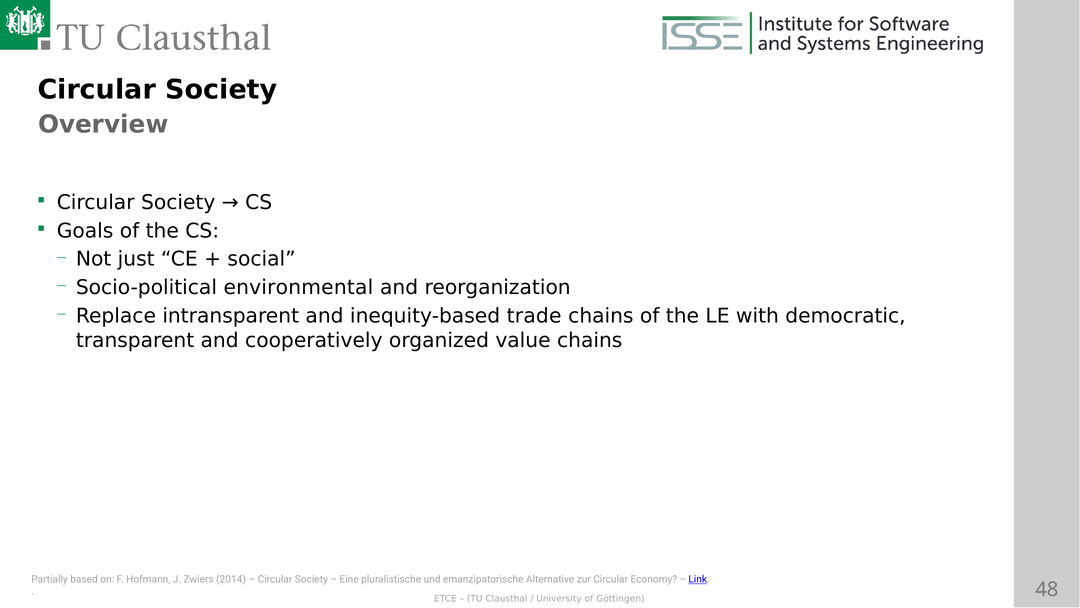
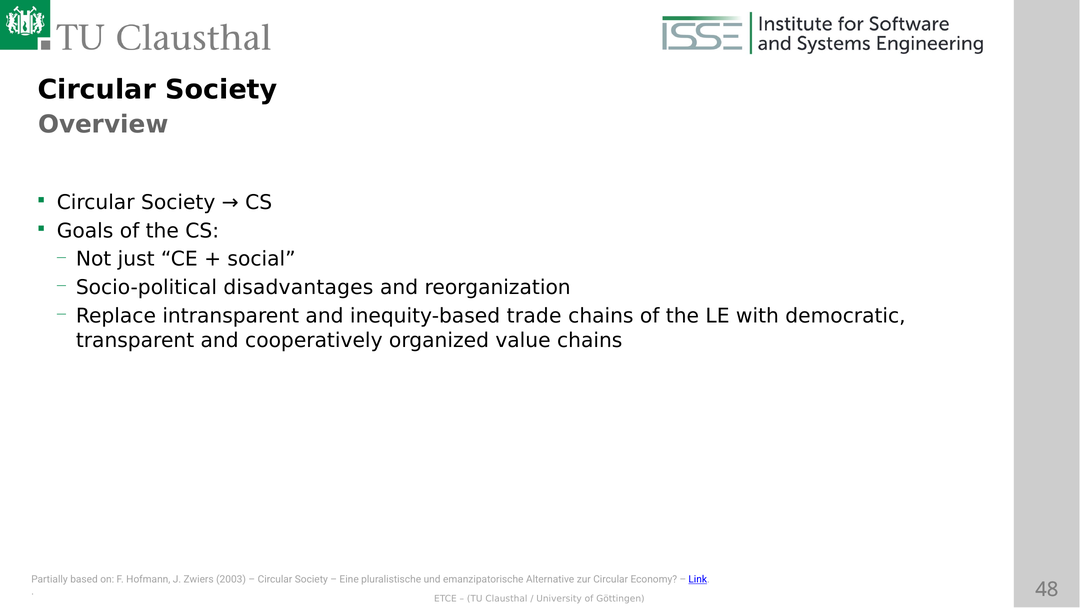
environmental: environmental -> disadvantages (298, 287)
2014: 2014 -> 2003 (231, 579)
